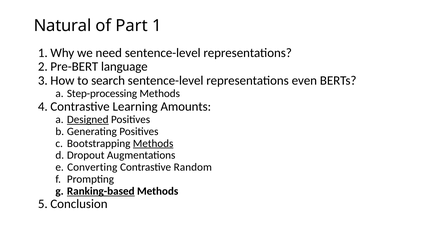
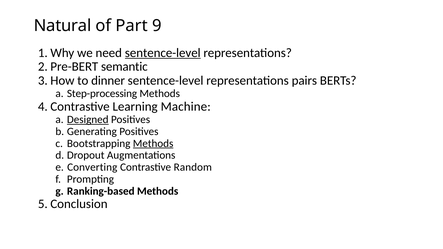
1: 1 -> 9 (157, 26)
sentence-level underline: none -> present (163, 53)
language: language -> semantic (124, 67)
search: search -> dinner (108, 81)
even: even -> pairs (304, 81)
Amounts: Amounts -> Machine (186, 107)
Ranking-based underline: present -> none (101, 191)
